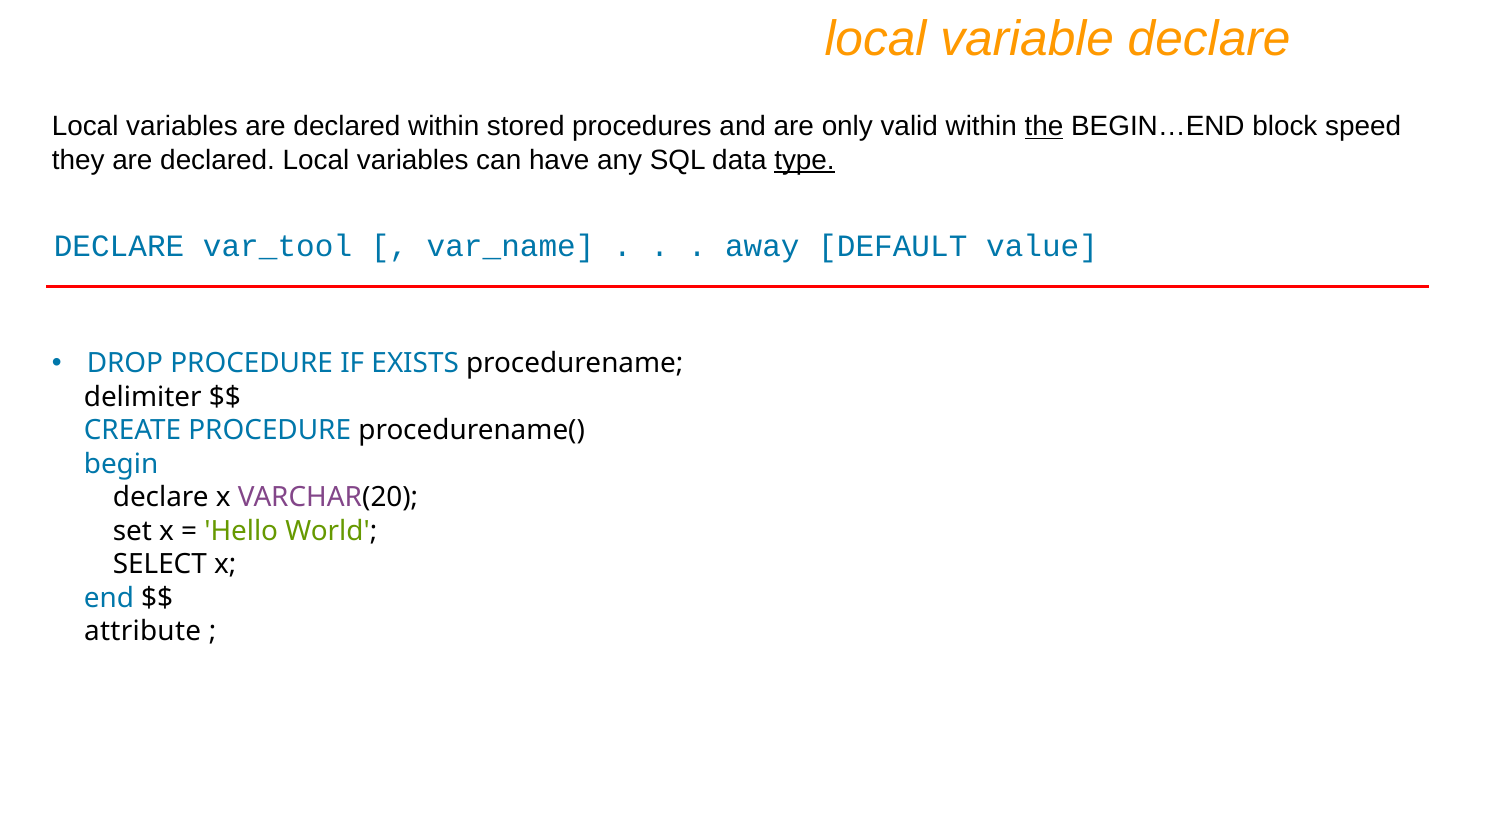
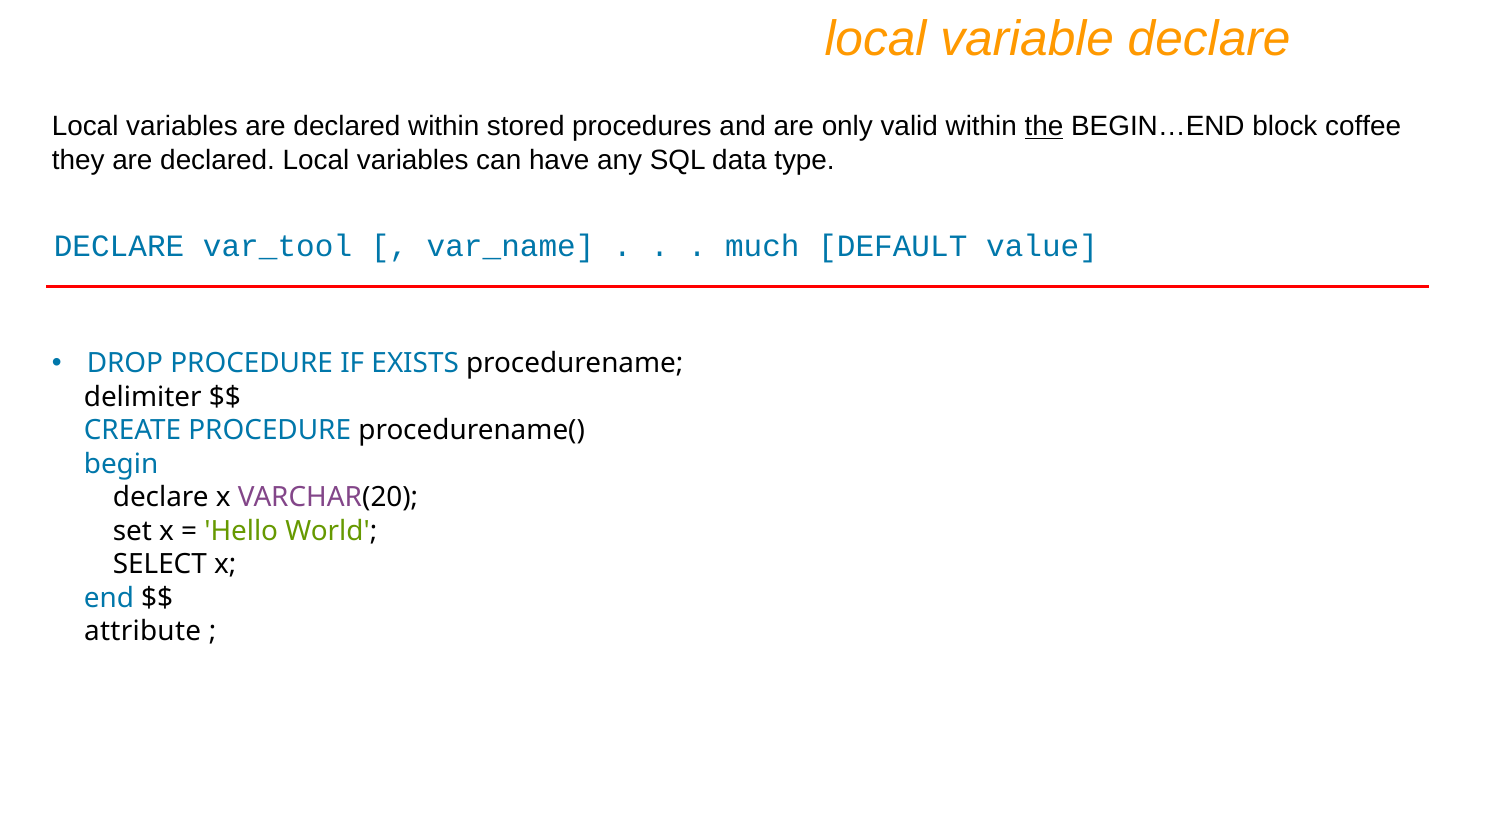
speed: speed -> coffee (1363, 126)
type underline: present -> none (804, 160)
away: away -> much (762, 246)
